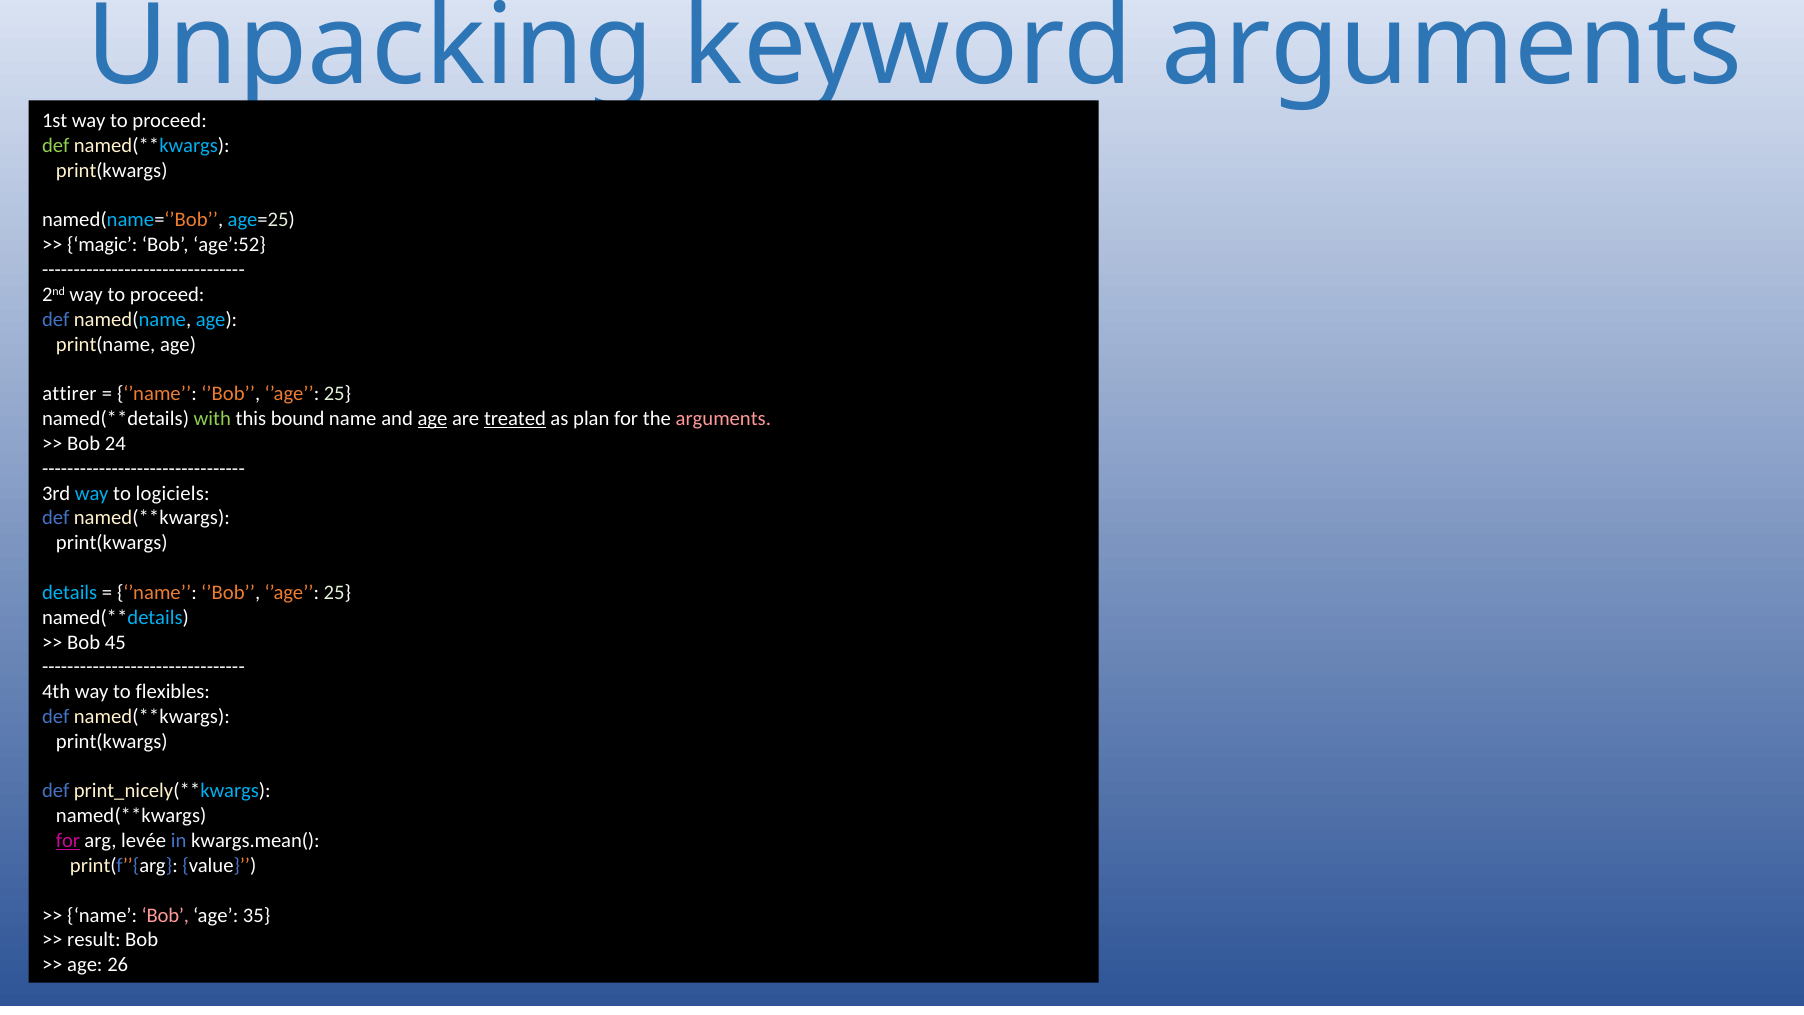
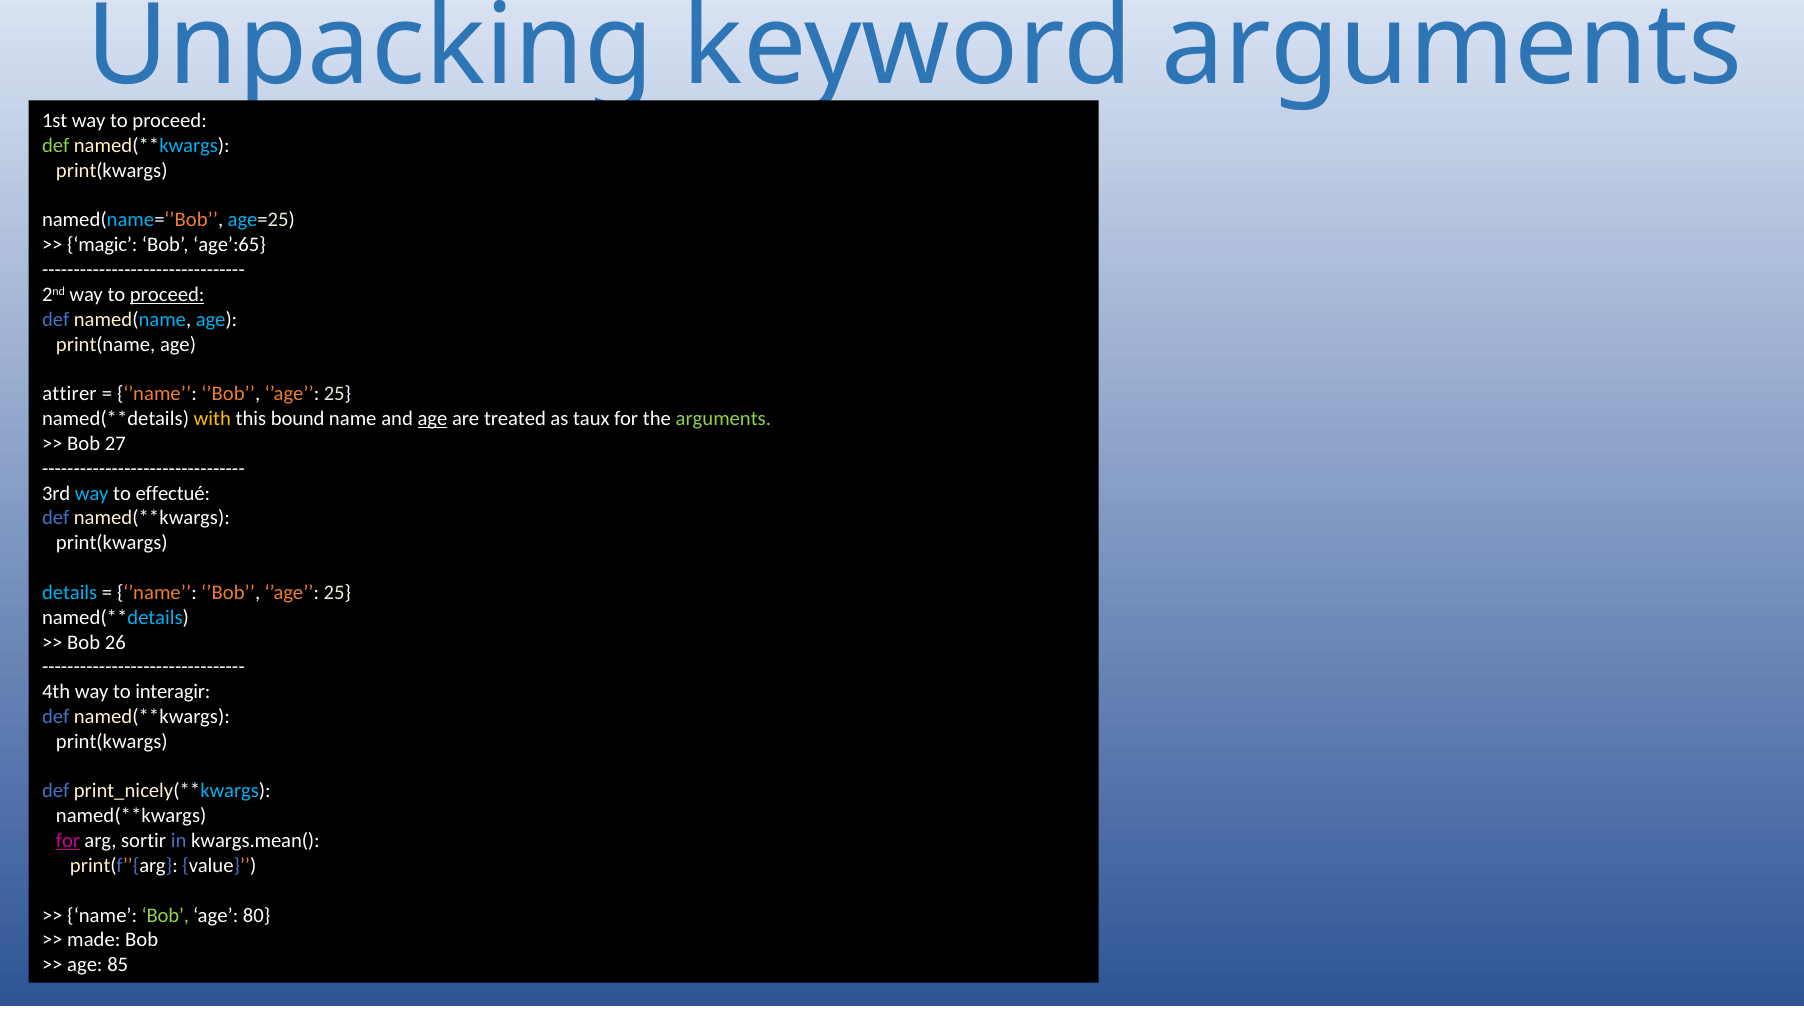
age’:52: age’:52 -> age’:65 (229, 245)
proceed underline: none -> present (167, 295)
with colour: light green -> yellow (212, 419)
treated underline: present -> none (515, 419)
plan: plan -> taux (591, 419)
arguments colour: pink -> light green (723, 419)
24: 24 -> 27 (115, 443)
logiciels: logiciels -> effectué (173, 493)
45: 45 -> 26 (115, 642)
flexibles: flexibles -> interagir (173, 692)
levée: levée -> sortir (144, 841)
Bob colour: pink -> light green (165, 915)
35: 35 -> 80 (257, 915)
result: result -> made (94, 940)
26: 26 -> 85 (118, 965)
